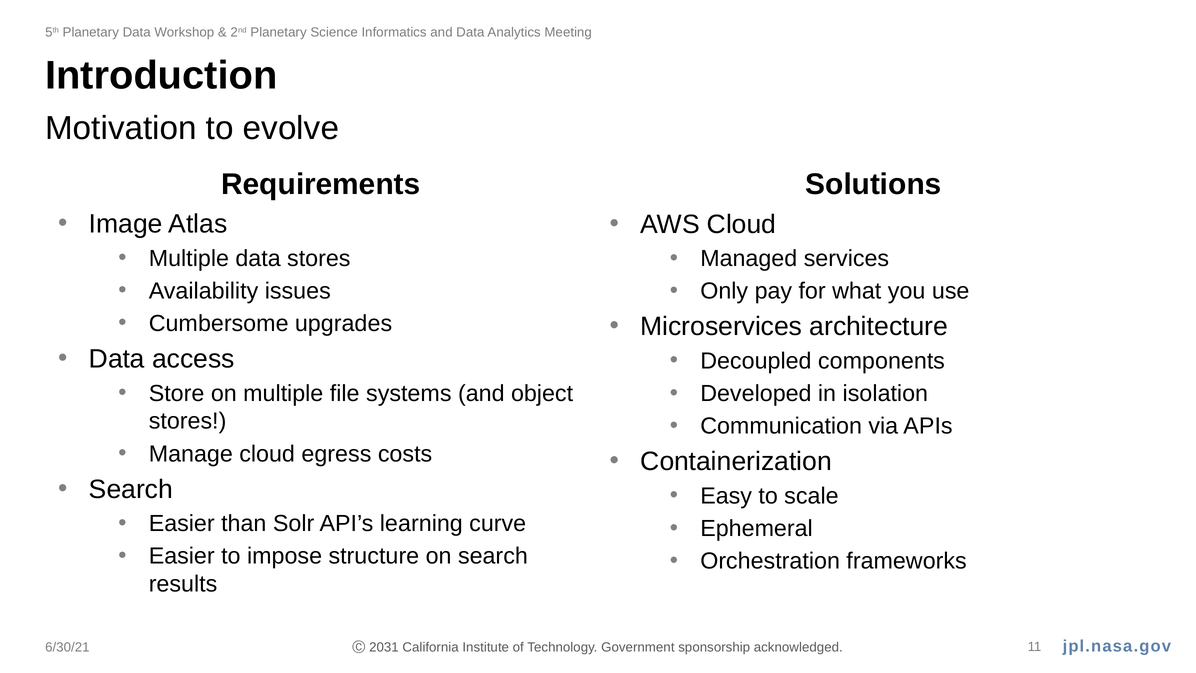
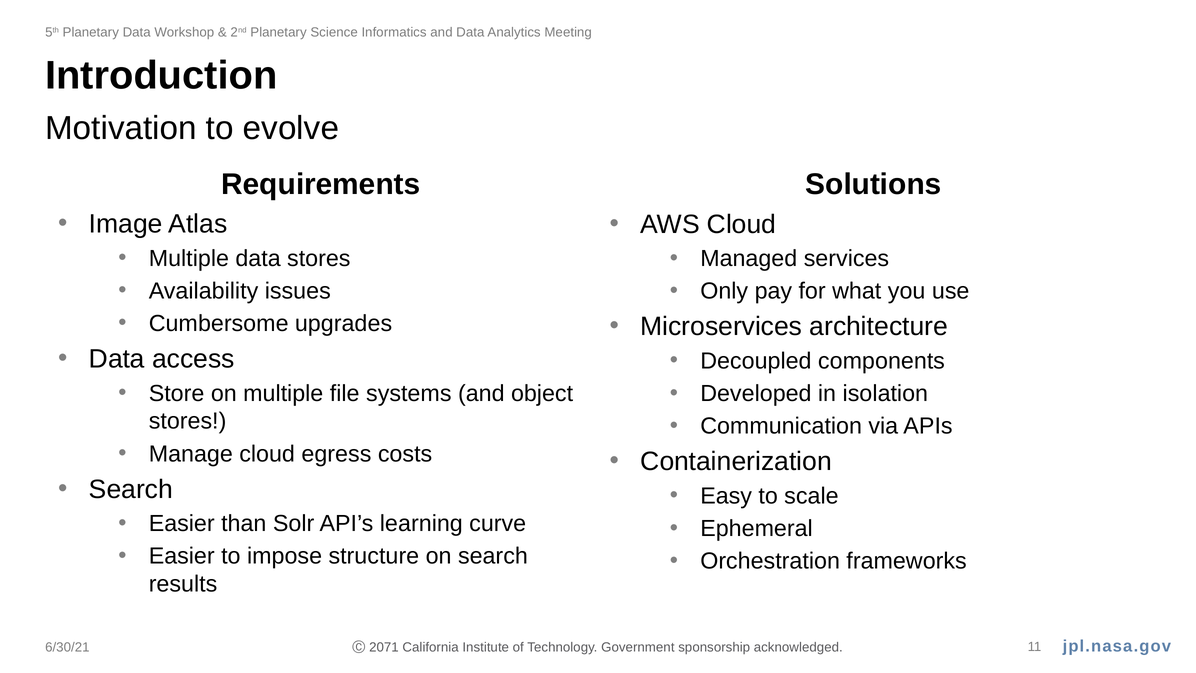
2031: 2031 -> 2071 (384, 647)
